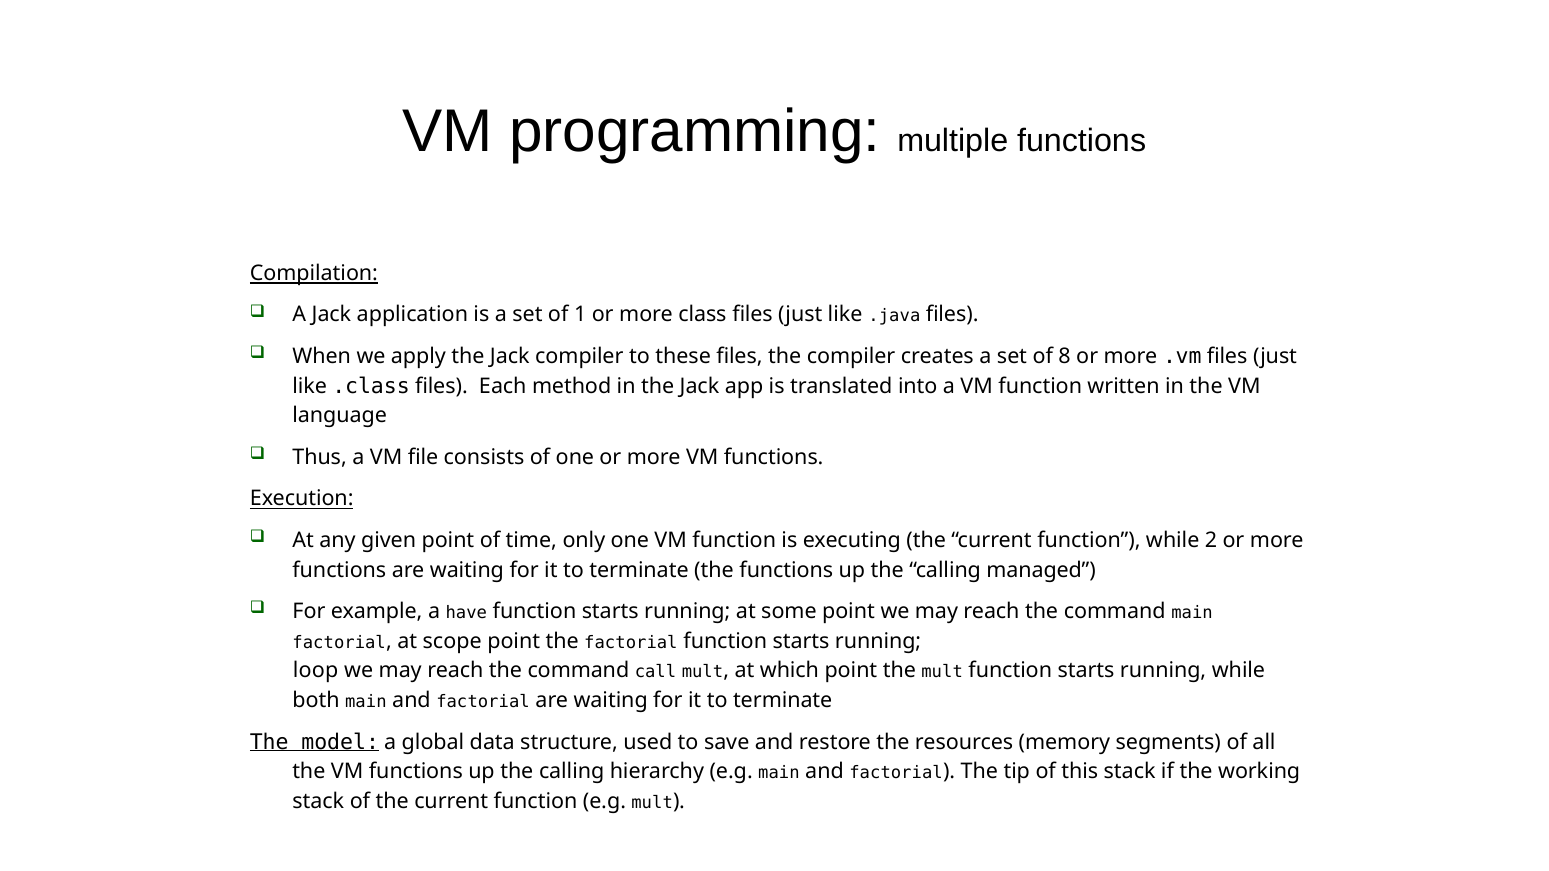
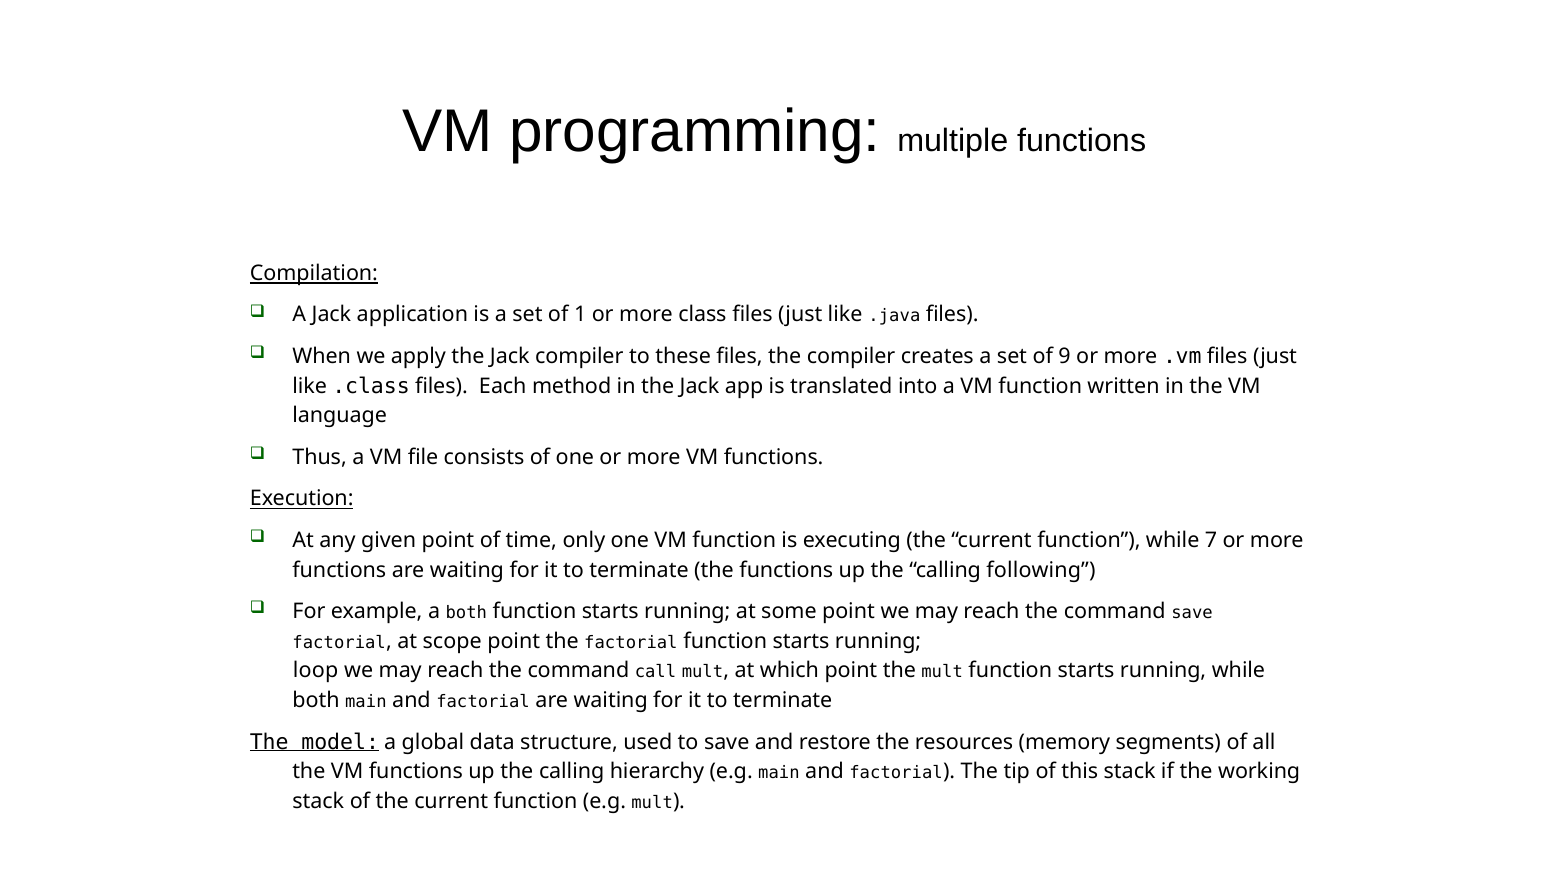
8: 8 -> 9 (1065, 357)
2: 2 -> 7 (1211, 541)
managed: managed -> following (1041, 570)
a have: have -> both (466, 613)
command main: main -> save (1192, 613)
